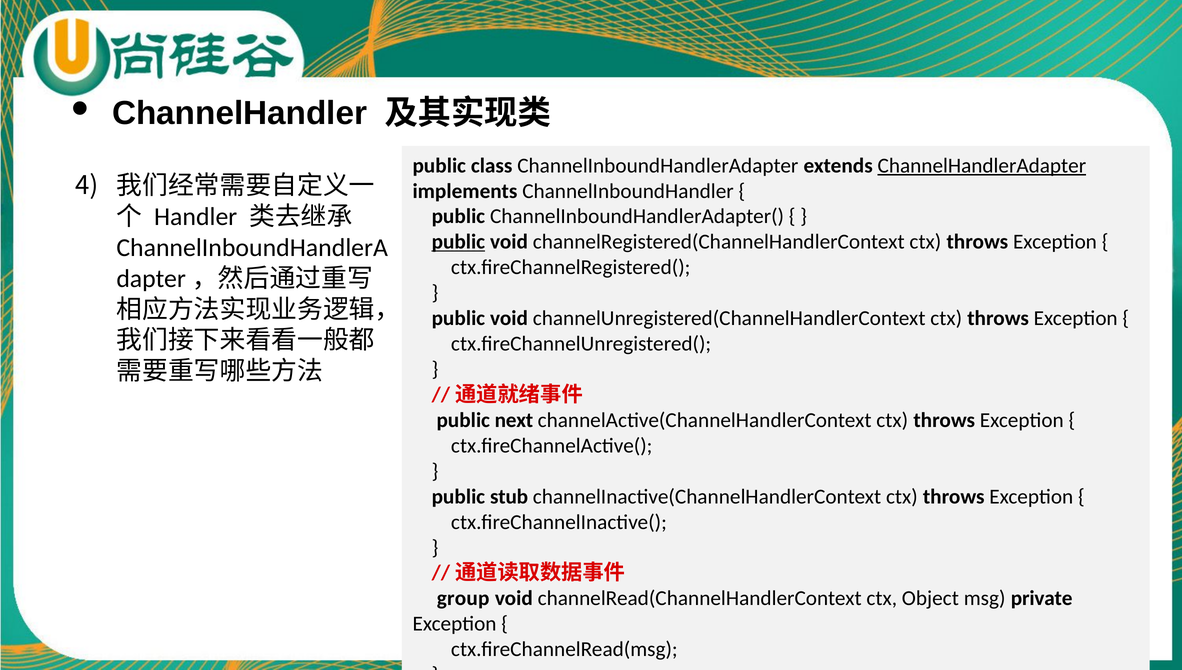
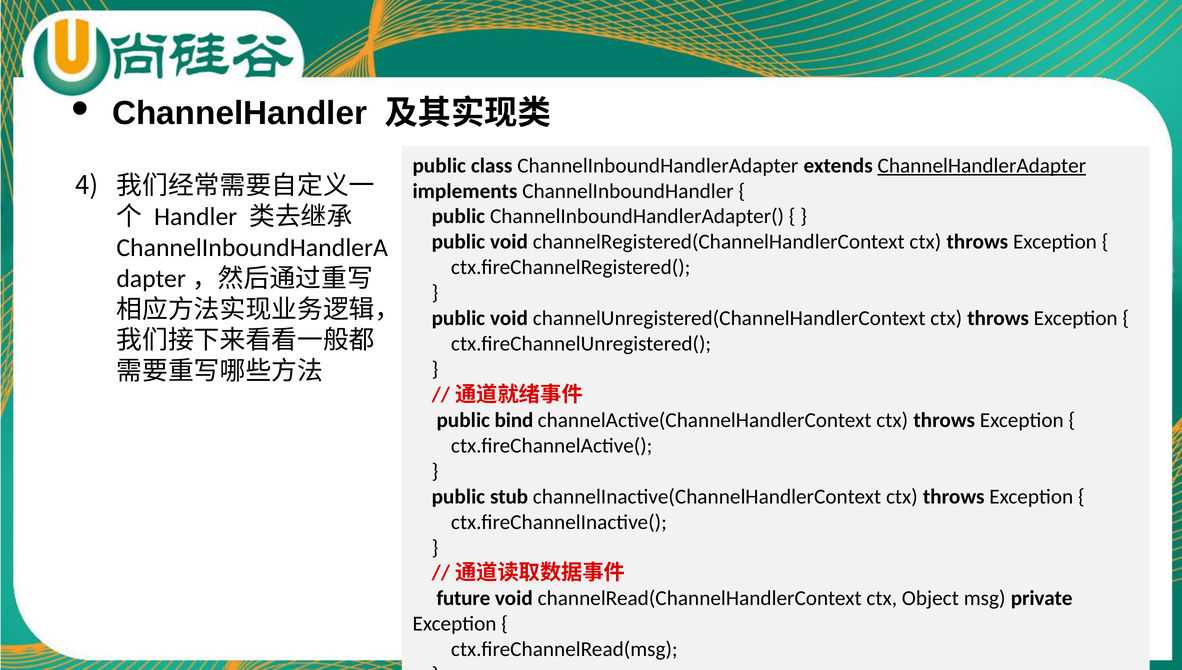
public underline: present -> none (458, 242)
next: next -> bind (514, 421)
group: group -> future (463, 599)
